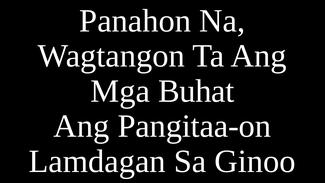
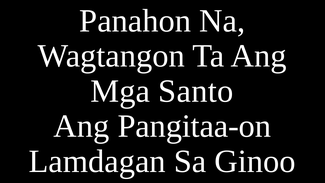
Buhat: Buhat -> Santo (196, 91)
